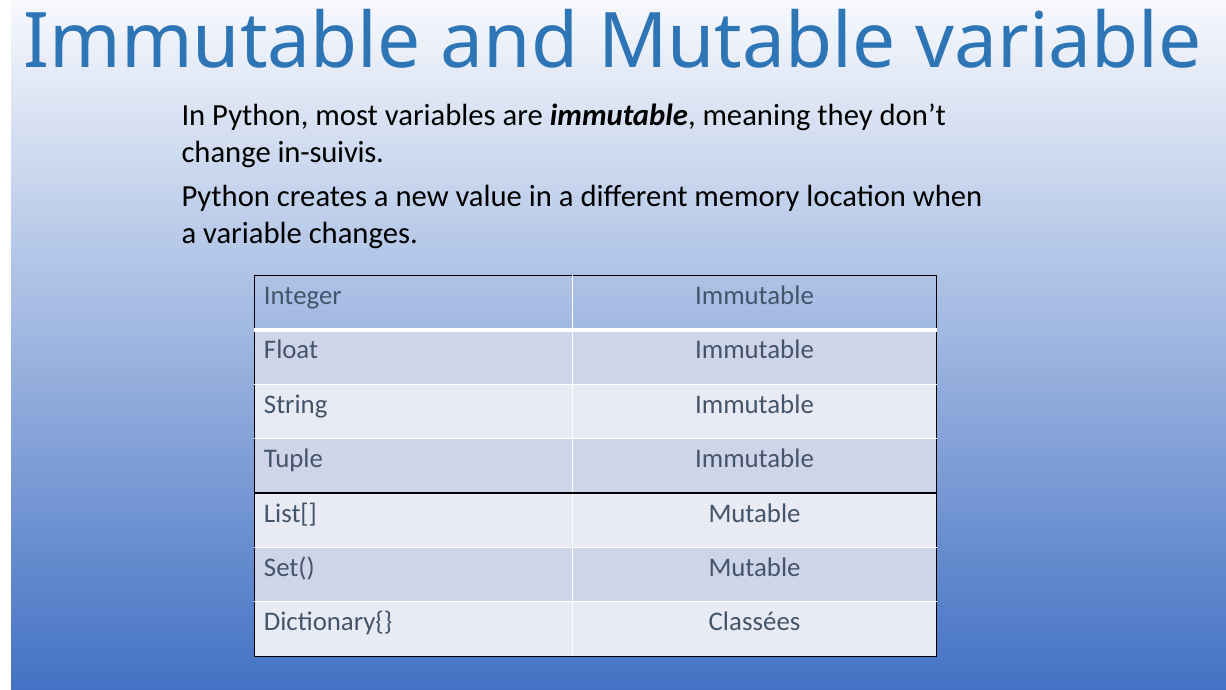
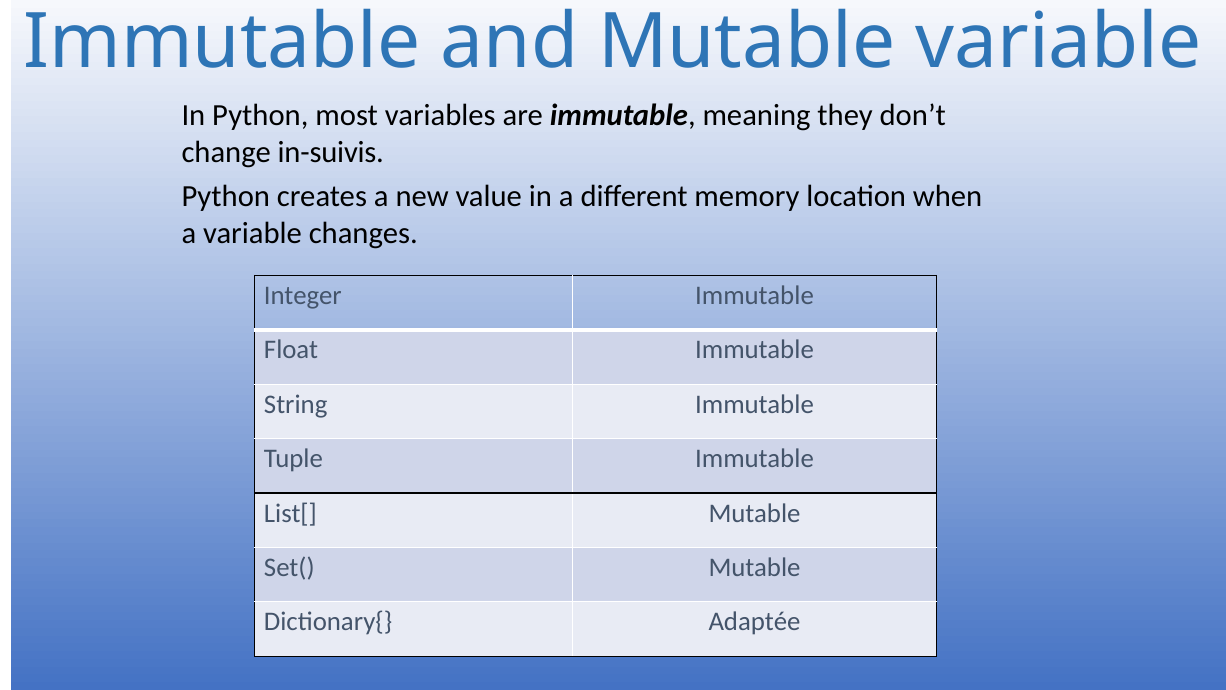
Classées: Classées -> Adaptée (755, 622)
